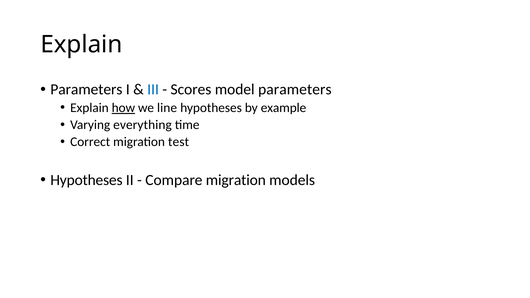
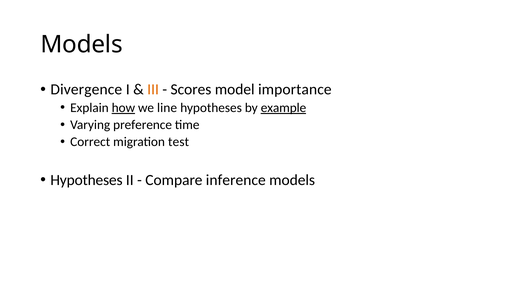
Explain: Explain -> Models (82, 45)
Parameters: Parameters -> Divergence (86, 90)
III colour: blue -> orange (153, 90)
model parameters: parameters -> importance (295, 90)
example underline: none -> present (283, 108)
everything: everything -> preference (143, 125)
Compare migration: migration -> inference (236, 180)
